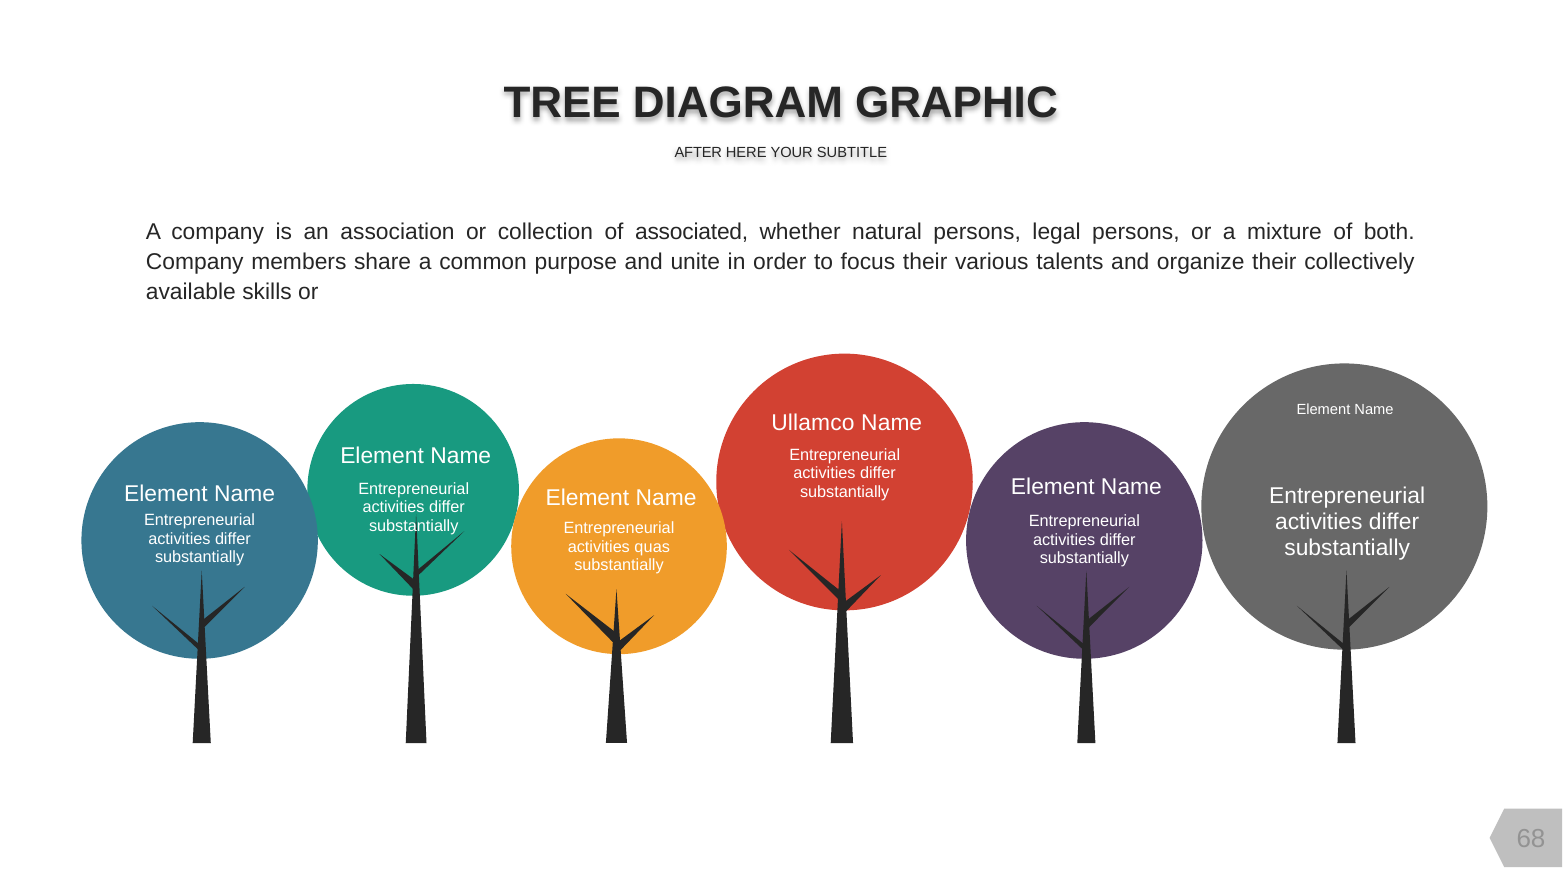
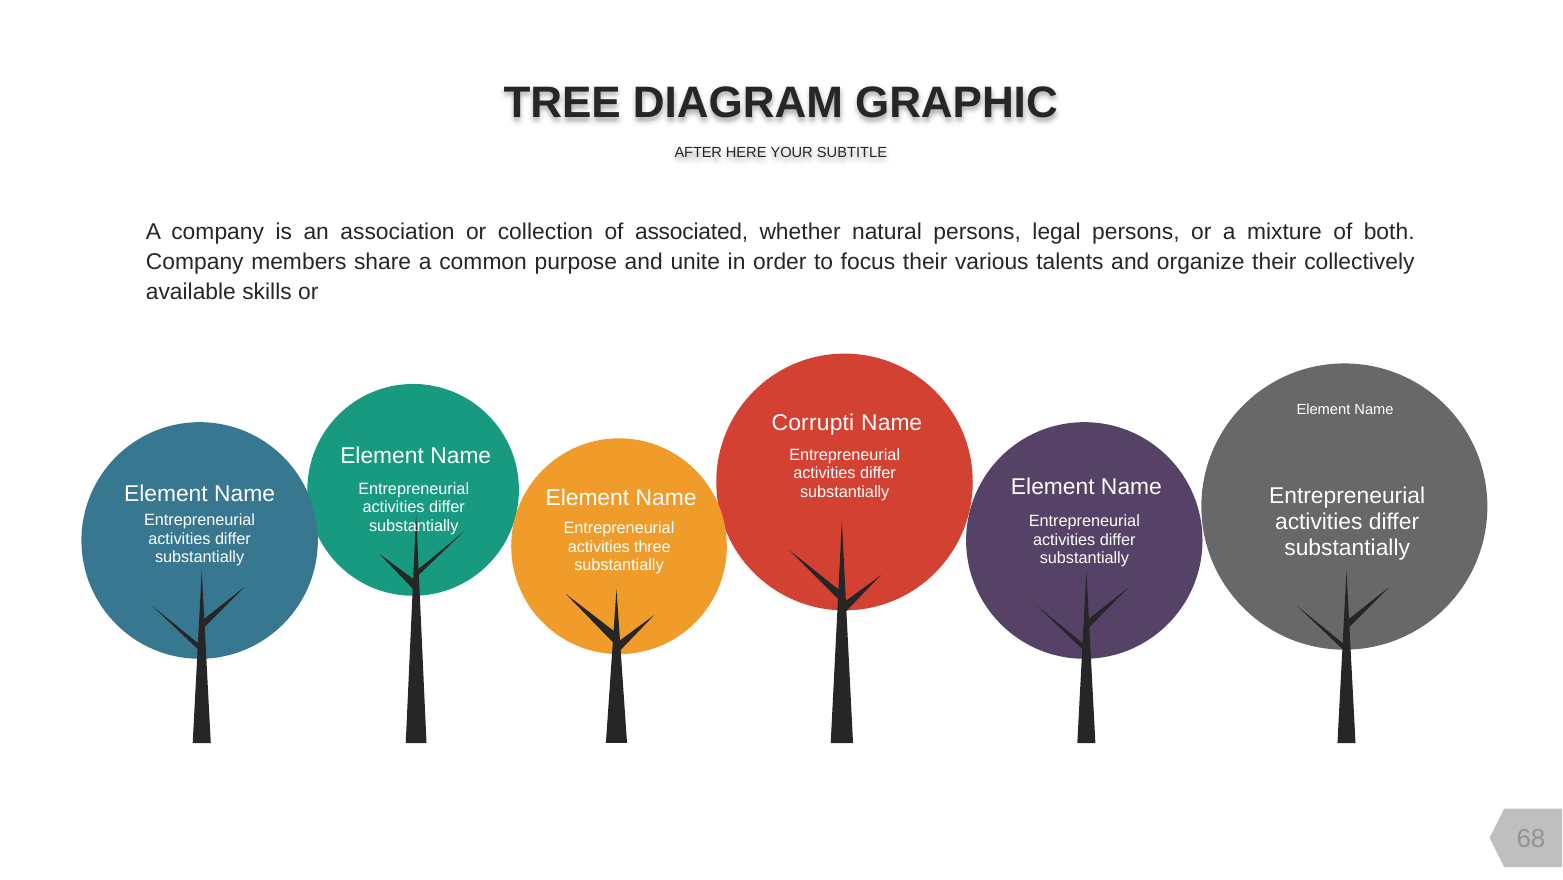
Ullamco: Ullamco -> Corrupti (813, 422)
quas: quas -> three (652, 546)
